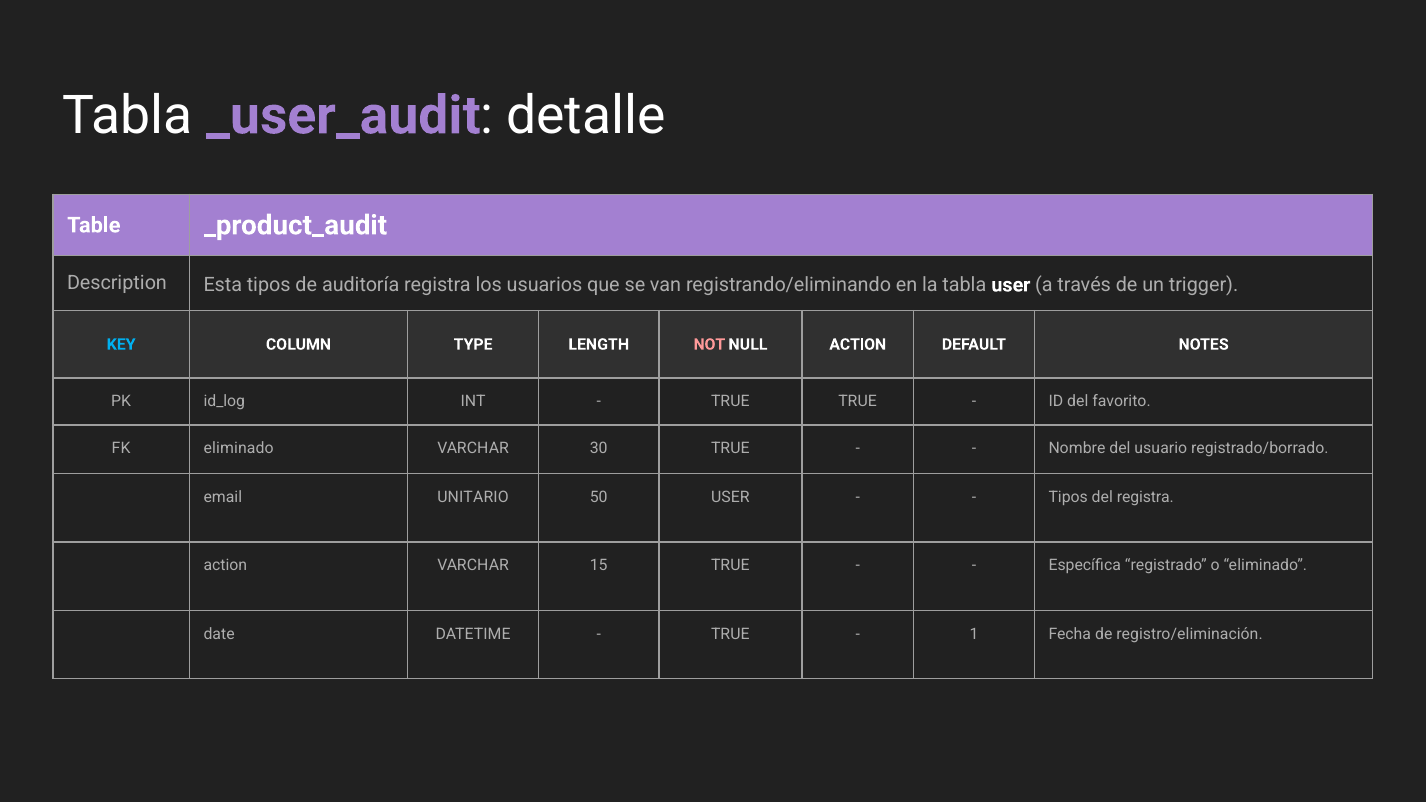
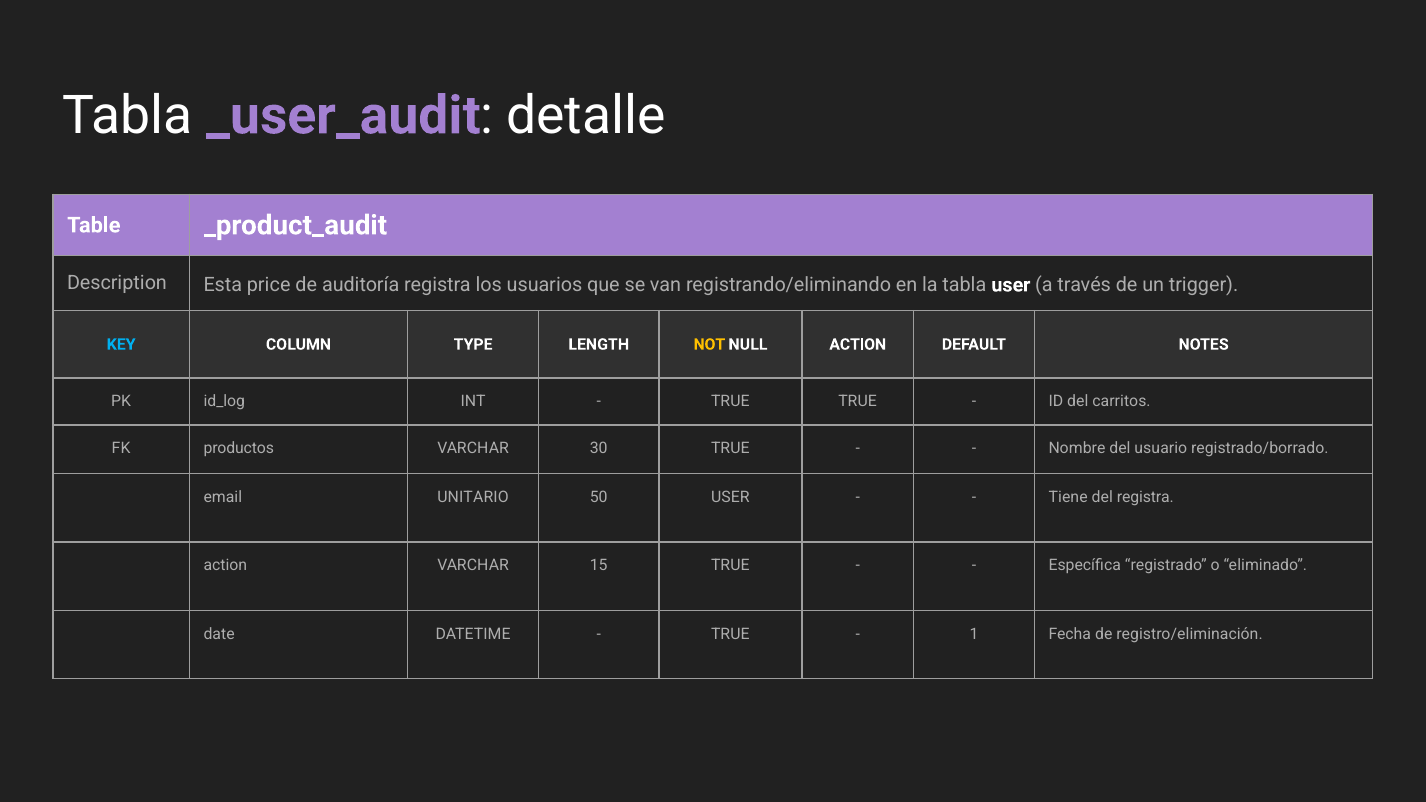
Esta tipos: tipos -> price (269, 285)
NOT colour: pink -> yellow (709, 344)
favorito: favorito -> carritos (1122, 402)
FK eliminado: eliminado -> productos (239, 449)
Tipos: Tipos -> Tiene (1068, 497)
